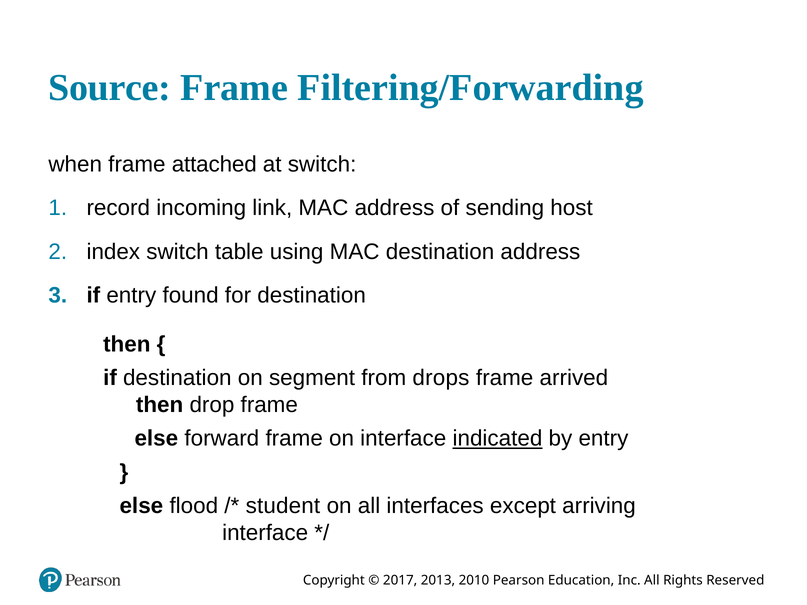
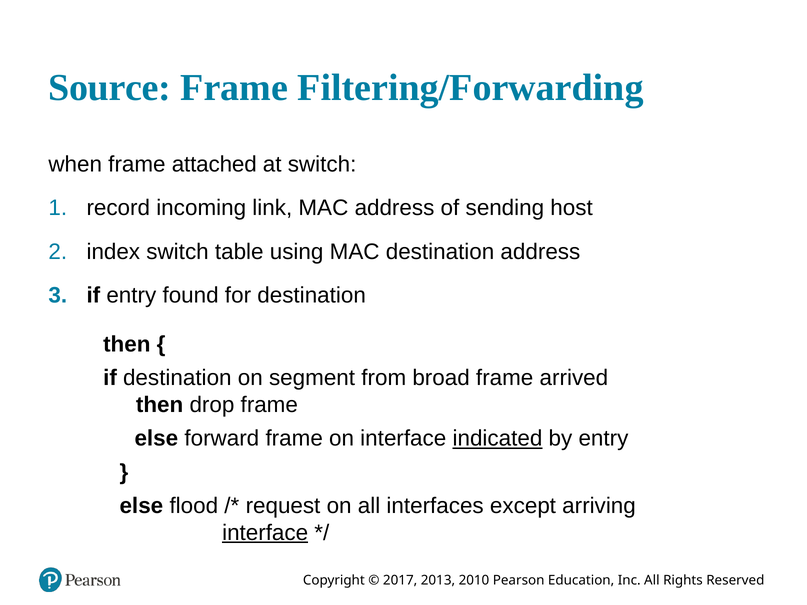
drops: drops -> broad (441, 378)
student: student -> request (283, 506)
interface underline: none -> present (265, 533)
